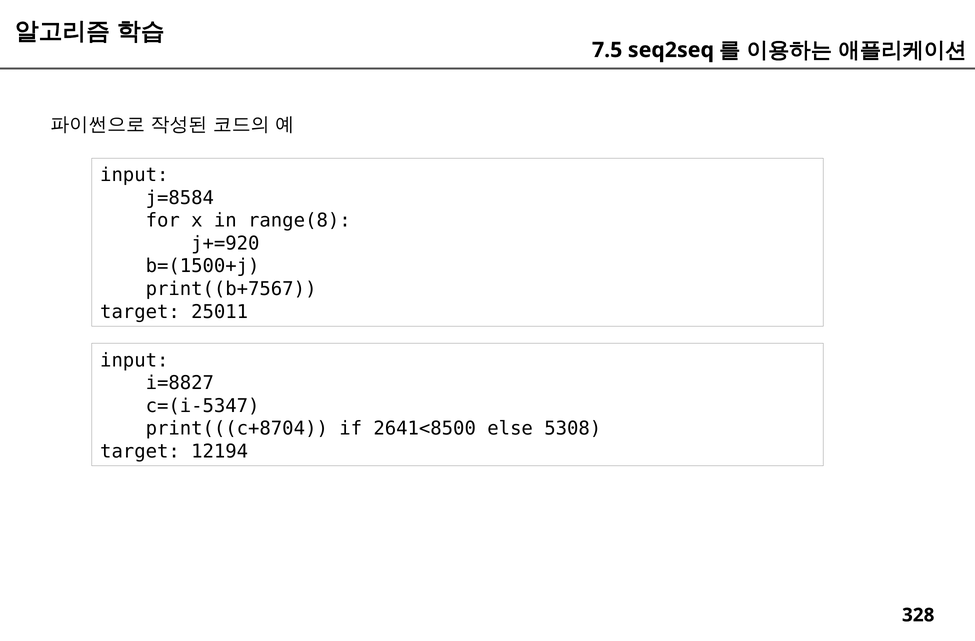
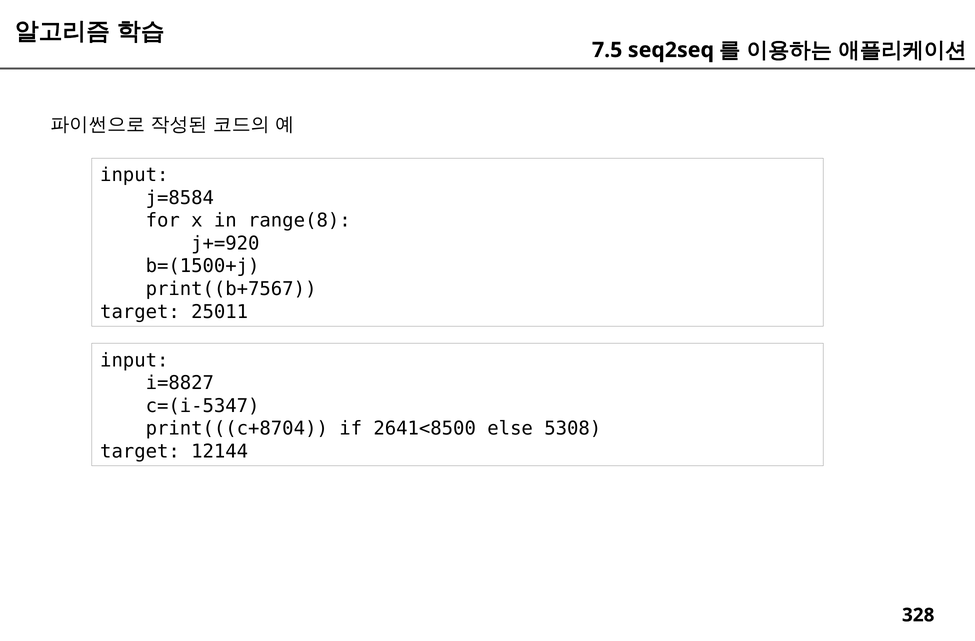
12194: 12194 -> 12144 (220, 451)
